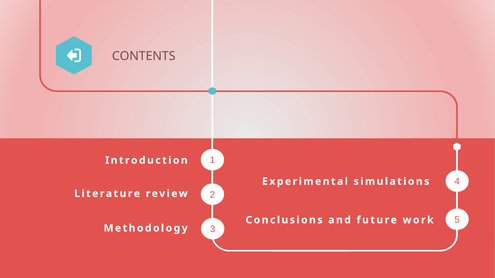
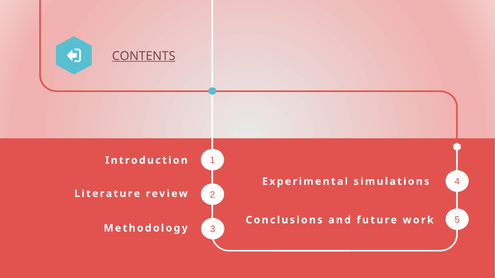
CONTENTS underline: none -> present (144, 56)
